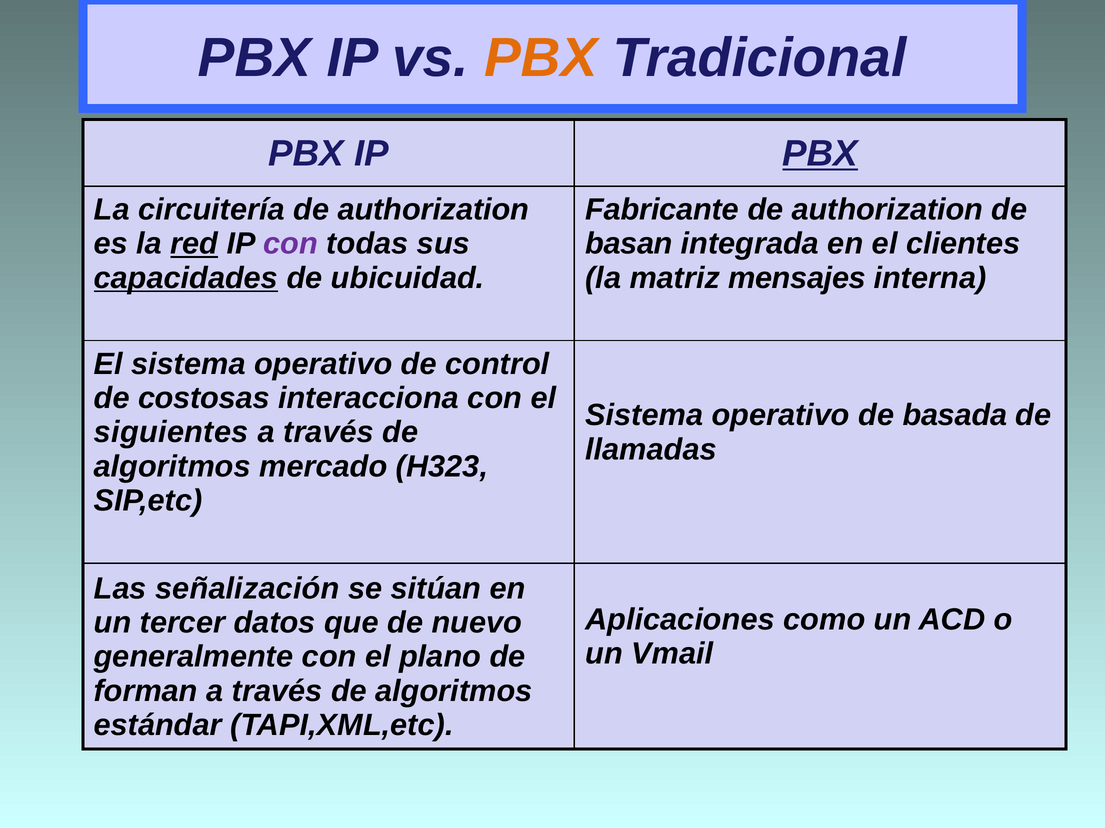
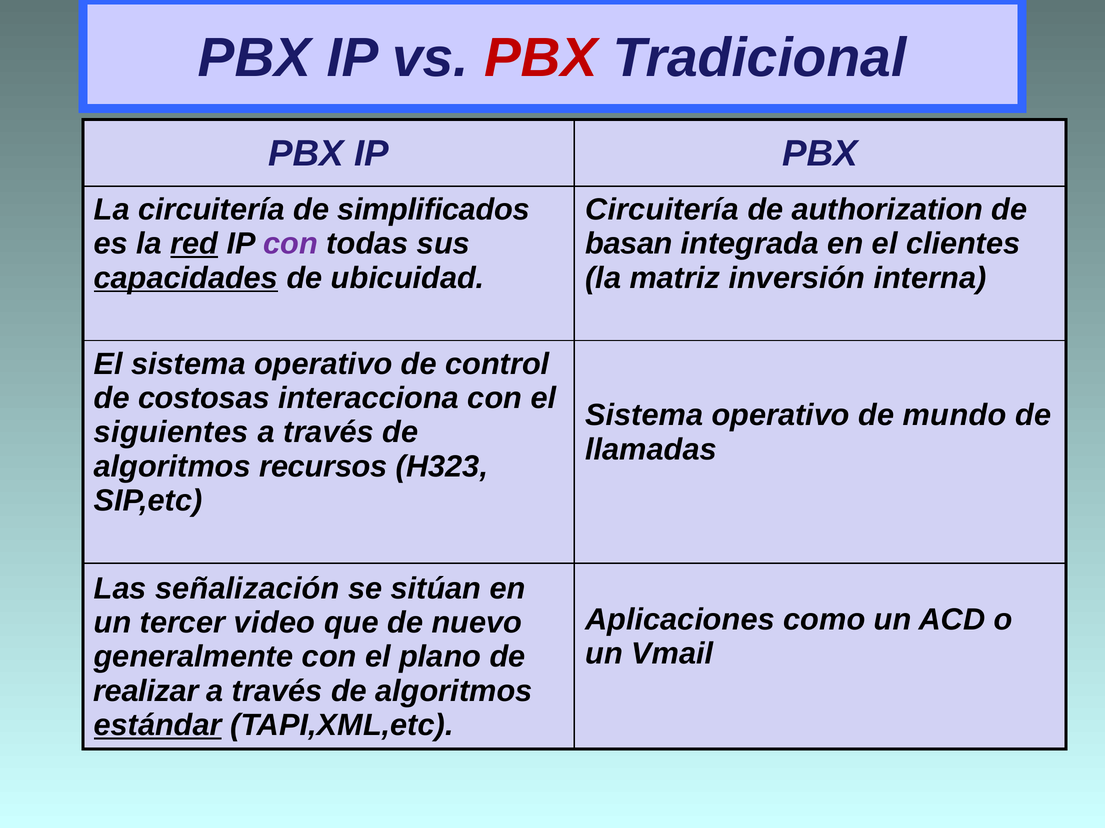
PBX colour: orange -> red (541, 58)
PBX underline: present -> none (820, 154)
circuitería de authorization: authorization -> simplificados (433, 210)
Fabricante: Fabricante -> Circuitería (662, 210)
mensajes: mensajes -> inversión (797, 278)
basada: basada -> mundo (955, 416)
mercado: mercado -> recursos (323, 467)
datos: datos -> video (275, 623)
forman: forman -> realizar (146, 692)
estándar underline: none -> present (158, 726)
